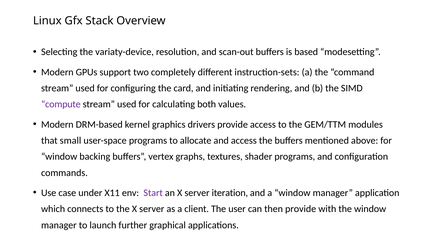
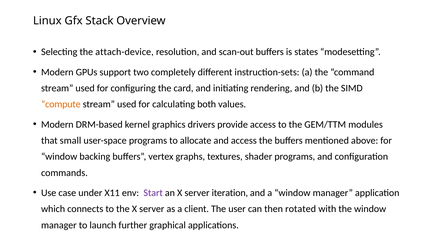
variaty-device: variaty-device -> attach-device (124, 52)
based: based -> states (306, 52)
compute colour: purple -> orange (61, 104)
then provide: provide -> rotated (301, 209)
